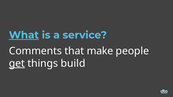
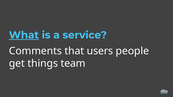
make: make -> users (100, 51)
get underline: present -> none (17, 64)
build: build -> team (73, 64)
